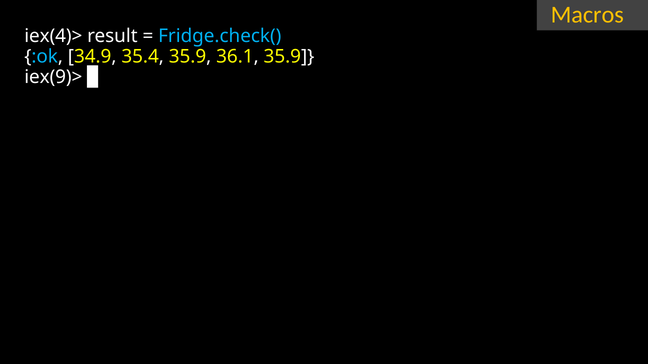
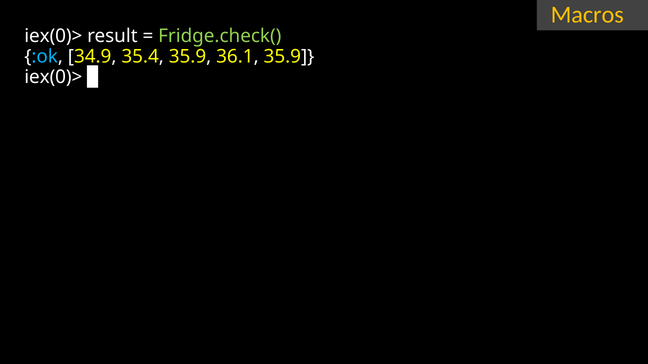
iex(4)>: iex(4)> -> iex(0)> (53, 36)
Fridge.check( colour: light blue -> light green (220, 36)
iex(9)>: iex(9)> -> iex(0)> (53, 77)
